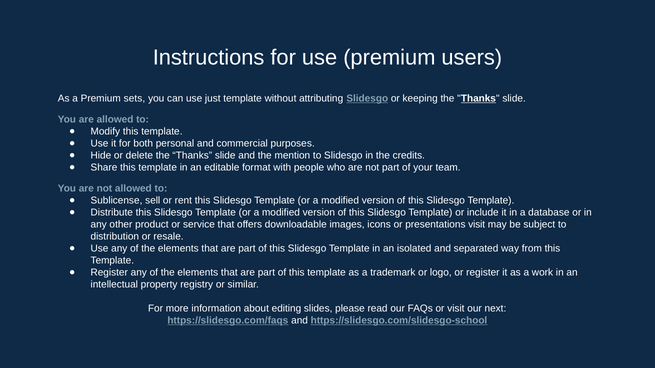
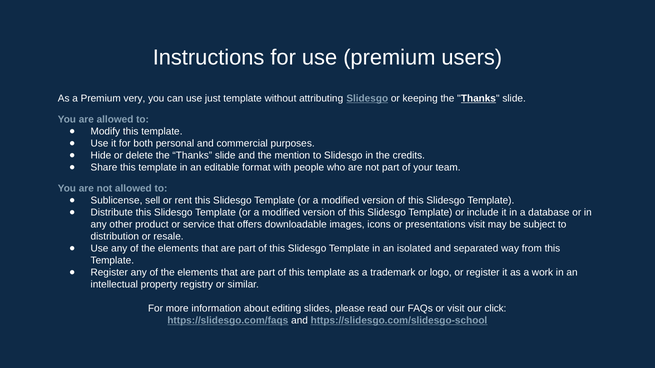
sets: sets -> very (134, 98)
next: next -> click (495, 309)
